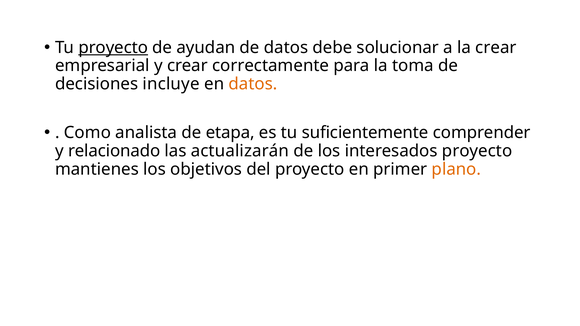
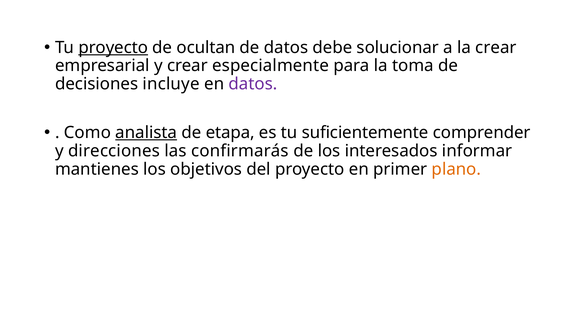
ayudan: ayudan -> ocultan (206, 48)
correctamente: correctamente -> especialmente (271, 66)
datos colour: orange -> purple (253, 84)
analista underline: none -> present (146, 133)
relacionado: relacionado -> direcciones (114, 151)
actualizarán: actualizarán -> confirmarás (240, 151)
interesados proyecto: proyecto -> informar (477, 151)
